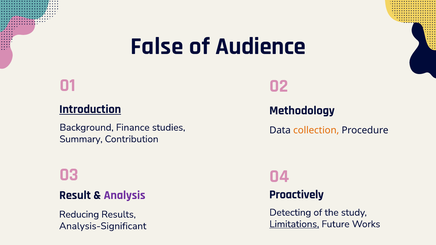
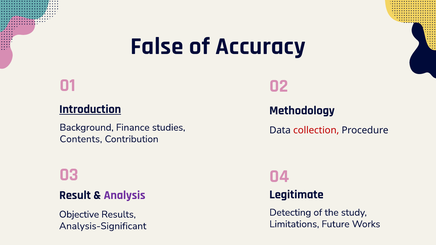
Audience: Audience -> Accuracy (260, 46)
collection colour: orange -> red (316, 130)
Summary: Summary -> Contents (81, 139)
Proactively: Proactively -> Legitimate (296, 195)
Reducing: Reducing -> Objective (79, 215)
Limitations underline: present -> none (294, 224)
